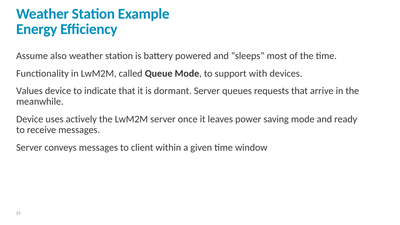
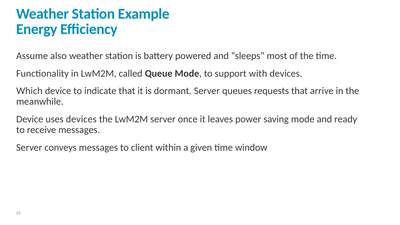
Values: Values -> Which (29, 91)
uses actively: actively -> devices (81, 119)
